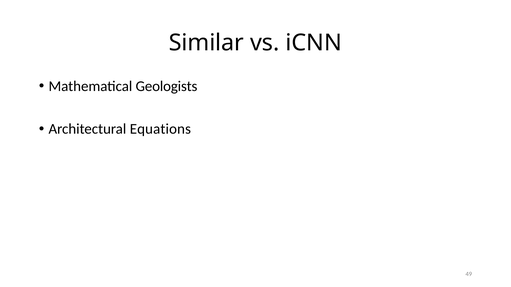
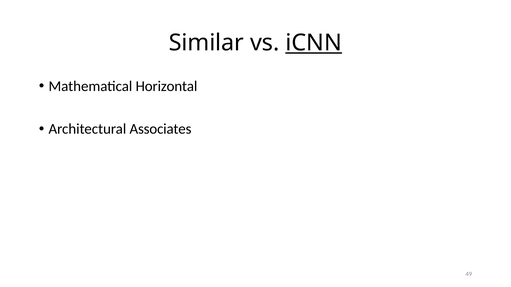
iCNN underline: none -> present (314, 43)
Geologists: Geologists -> Horizontal (166, 86)
Equations: Equations -> Associates (160, 129)
